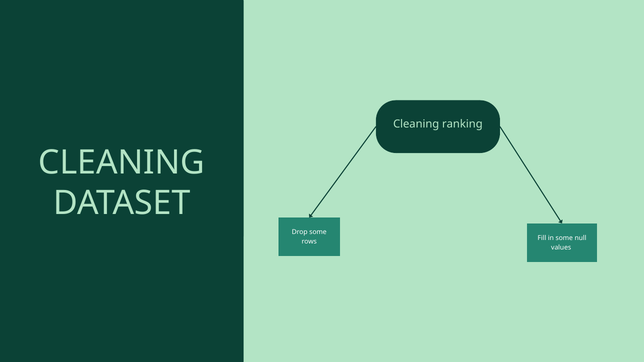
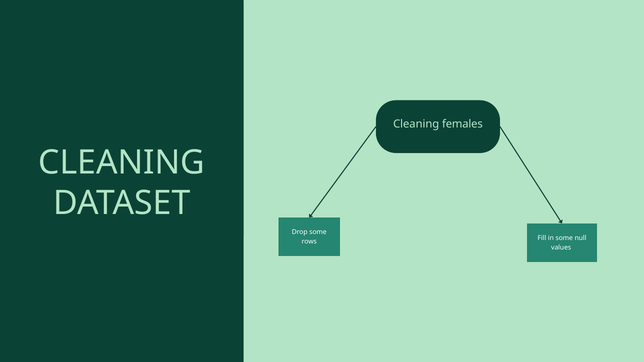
ranking: ranking -> females (462, 124)
